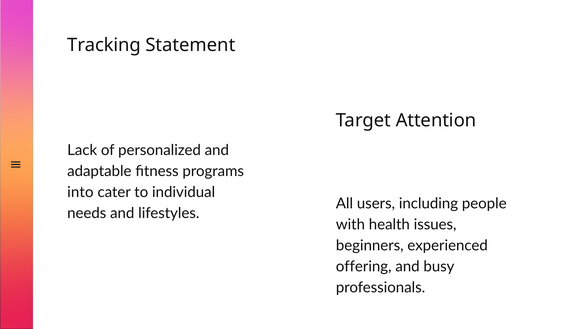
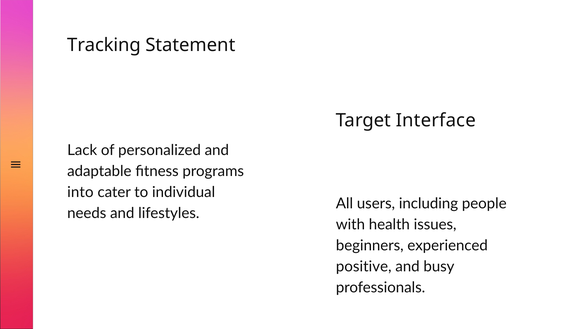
Attention: Attention -> Interface (436, 120)
offering: offering -> positive (364, 267)
